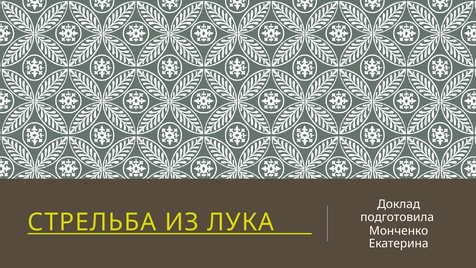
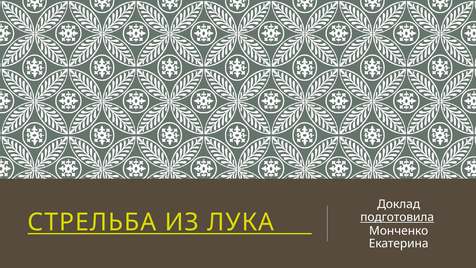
подготовила underline: none -> present (397, 217)
